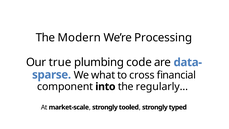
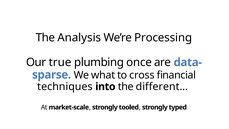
Modern: Modern -> Analysis (79, 38)
code: code -> once (139, 62)
component: component -> techniques (65, 87)
regularly…: regularly… -> different… (162, 87)
